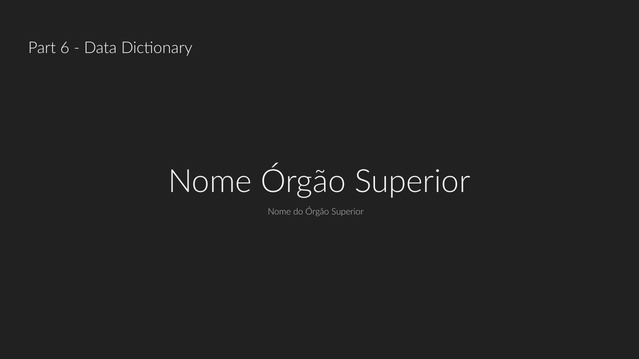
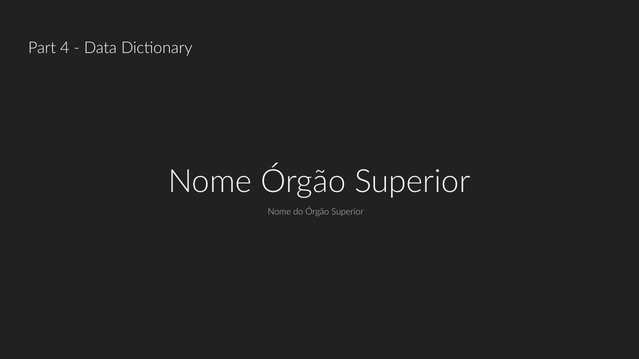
6: 6 -> 4 (65, 48)
